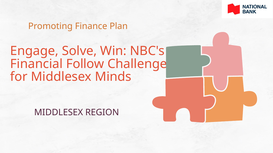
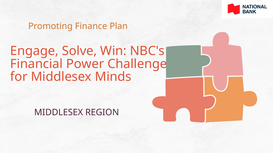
Follow: Follow -> Power (85, 64)
